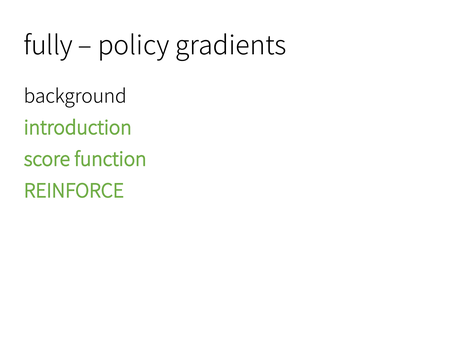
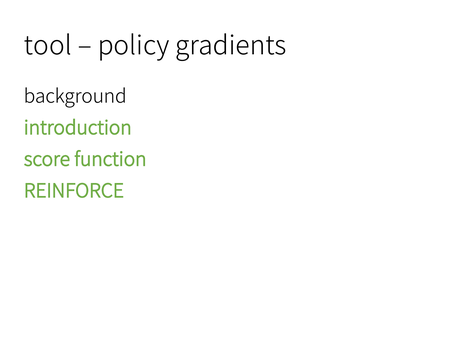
fully: fully -> tool (48, 46)
